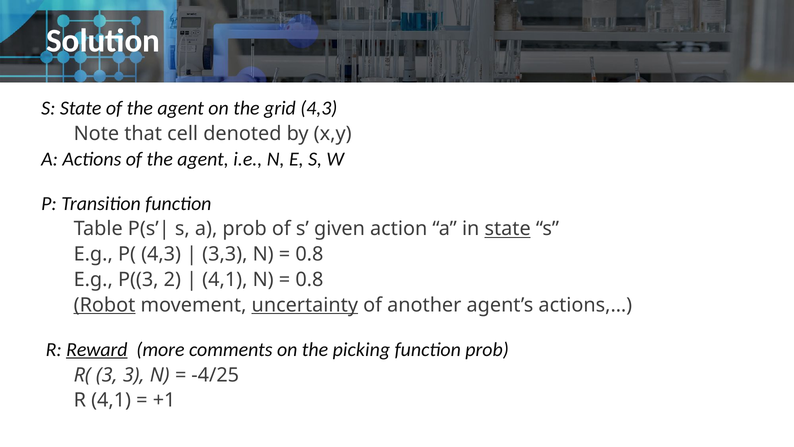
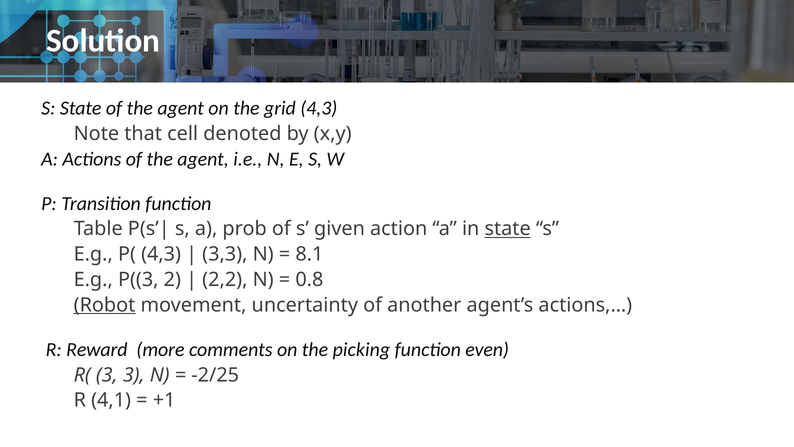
0.8: 0.8 -> 8.1 (309, 254)
4,1: 4,1 -> 2,2 (225, 280)
uncertainty underline: present -> none (305, 305)
Reward underline: present -> none (97, 349)
function prob: prob -> even (487, 349)
-4/25: -4/25 -> -2/25 (215, 375)
